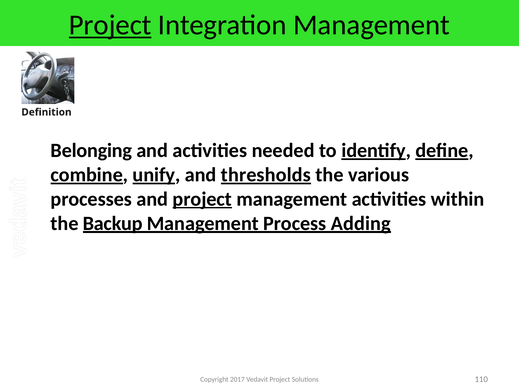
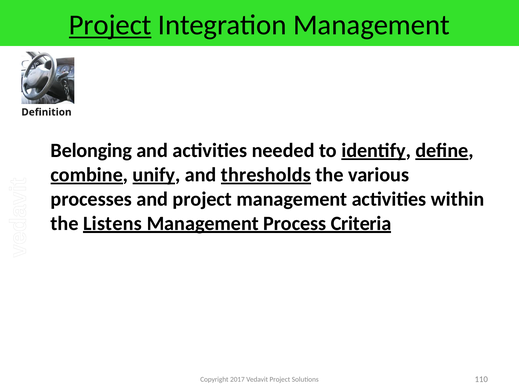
project underline: present -> none (202, 199)
Backup: Backup -> Listens (113, 223)
Adding: Adding -> Criteria (361, 223)
